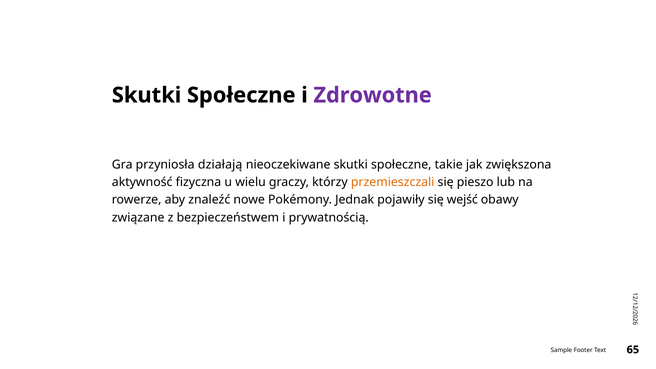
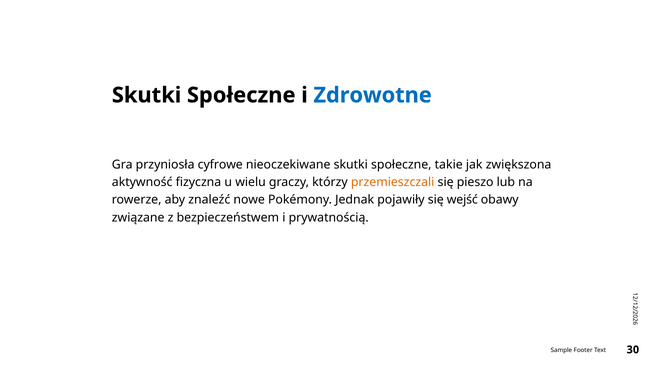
Zdrowotne colour: purple -> blue (373, 95)
działają: działają -> cyfrowe (220, 164)
65: 65 -> 30 (633, 350)
